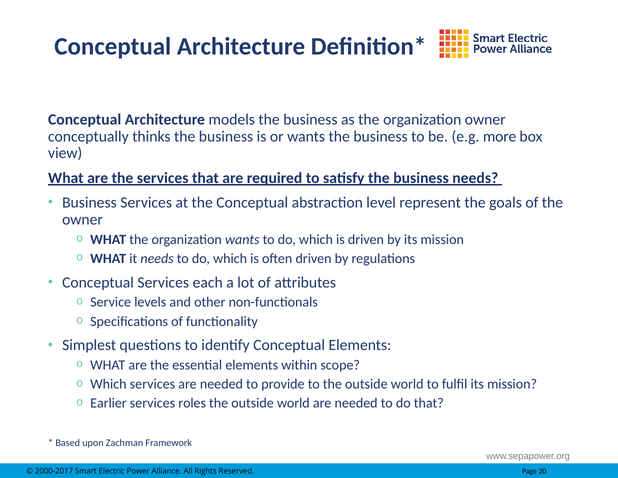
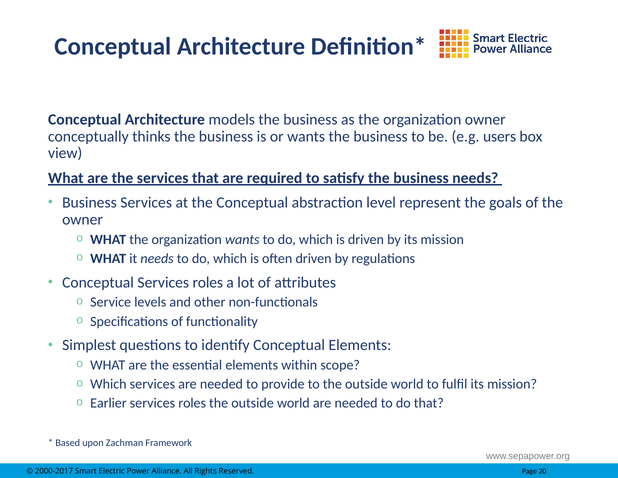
more: more -> users (500, 136)
Conceptual Services each: each -> roles (208, 282)
